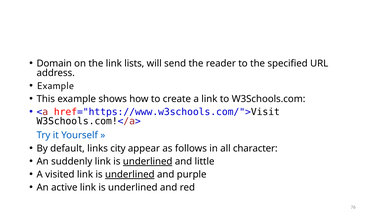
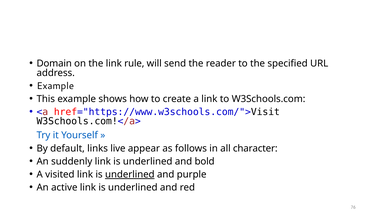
lists: lists -> rule (134, 63)
city: city -> live (118, 148)
underlined underline: present -> none (148, 161)
little: little -> bold (205, 161)
